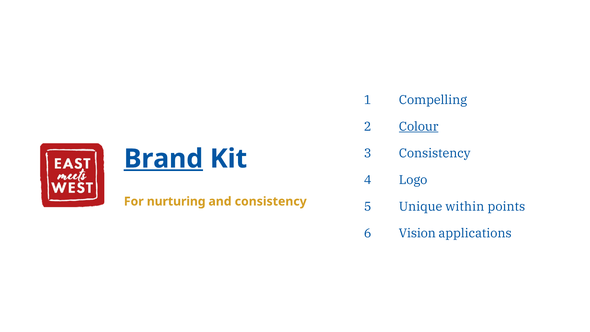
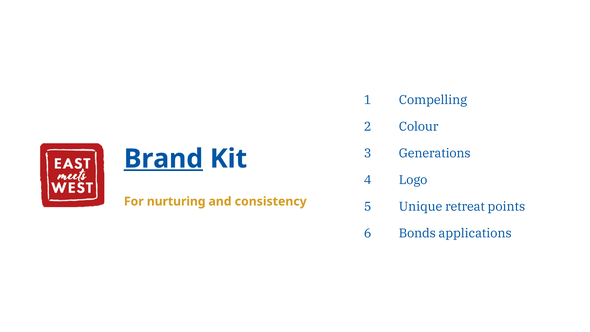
Colour underline: present -> none (419, 127)
3 Consistency: Consistency -> Generations (435, 153)
within: within -> retreat (465, 207)
Vision: Vision -> Bonds (417, 233)
